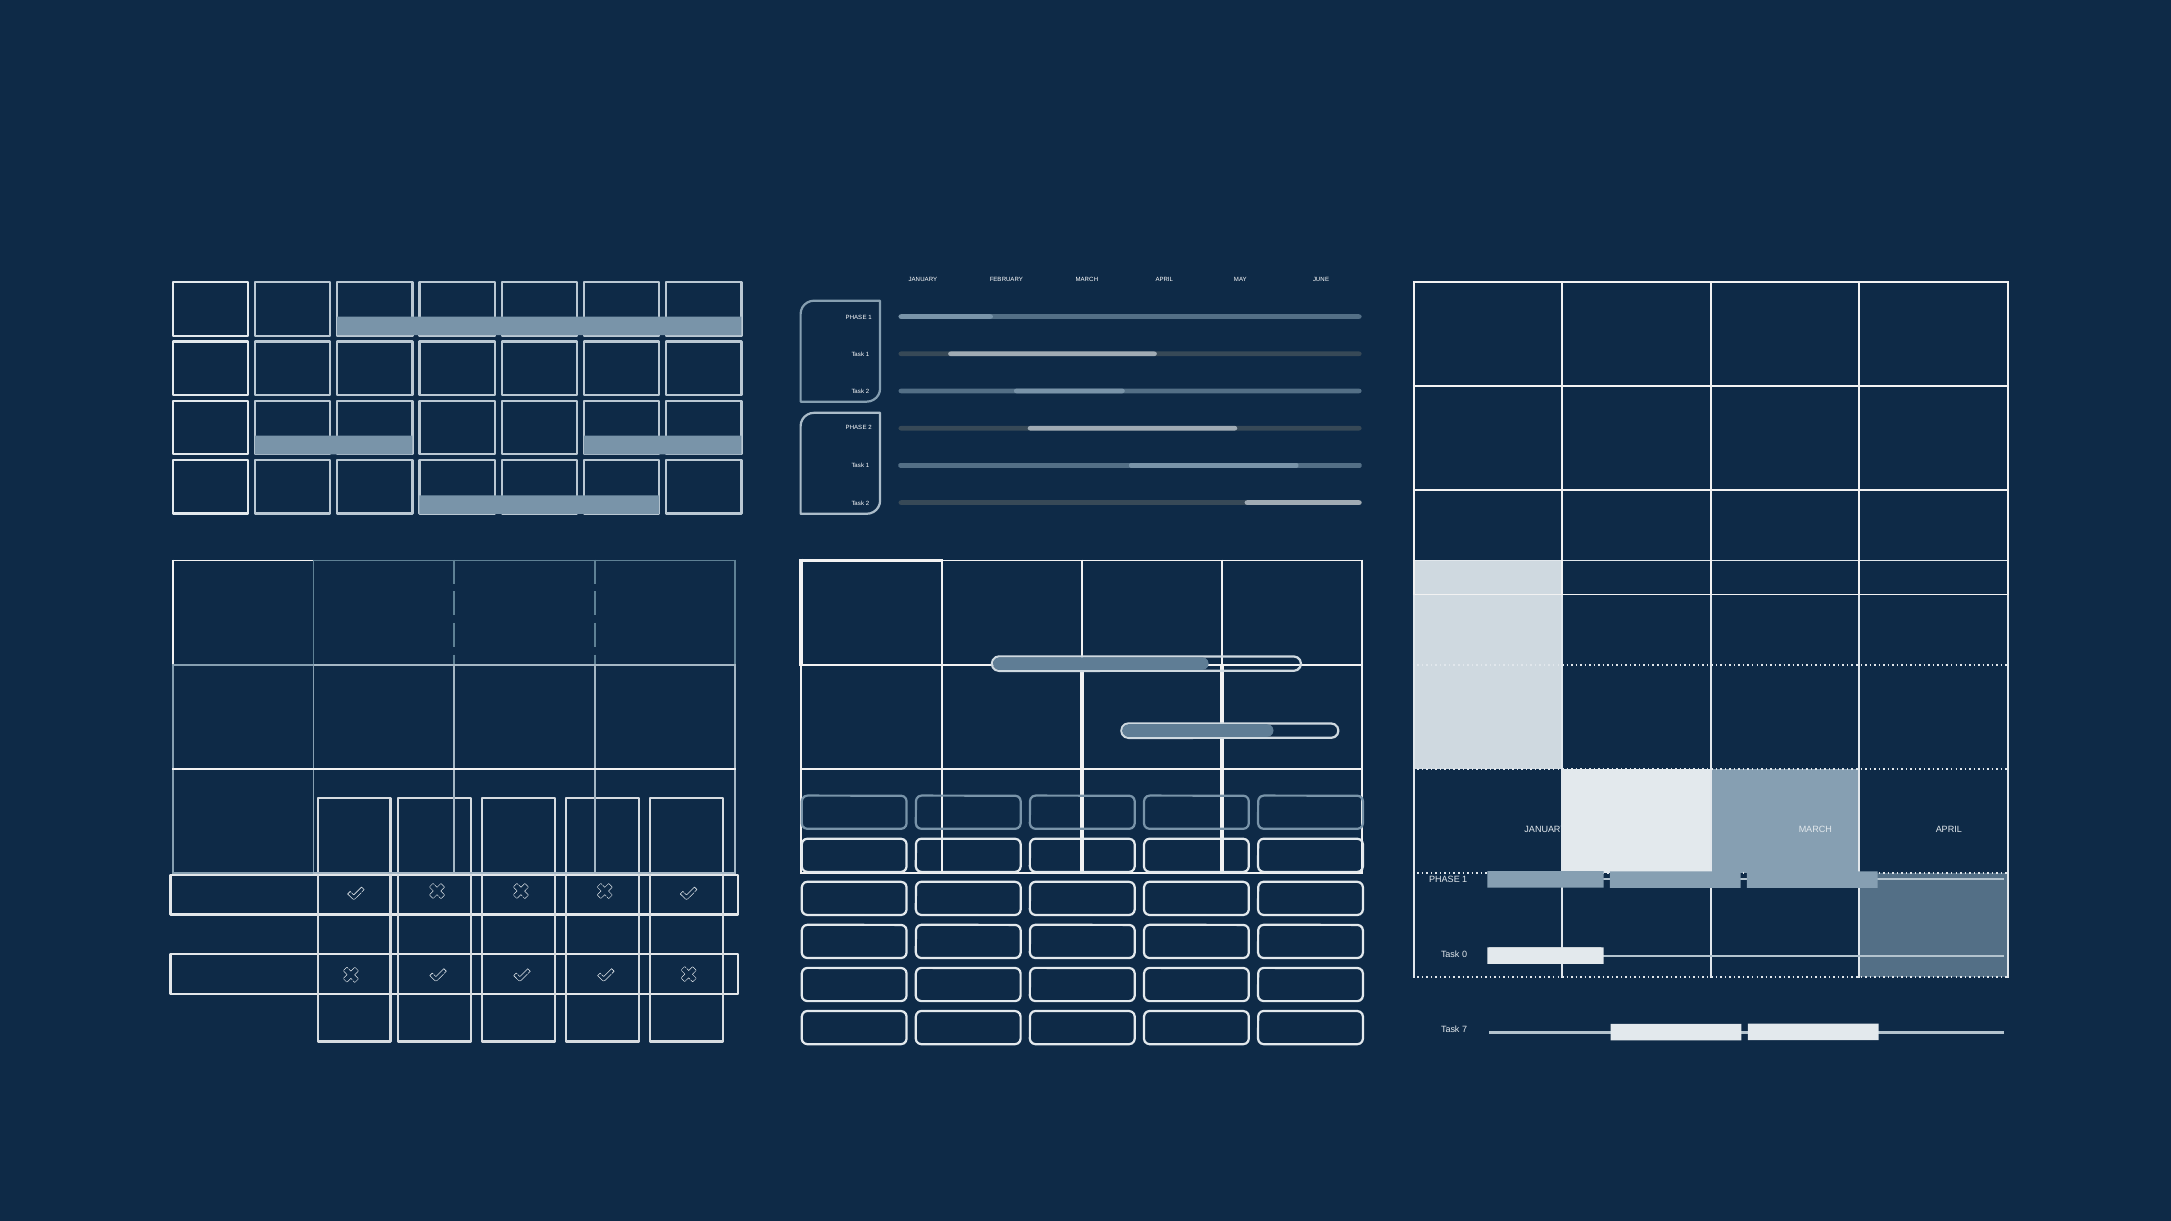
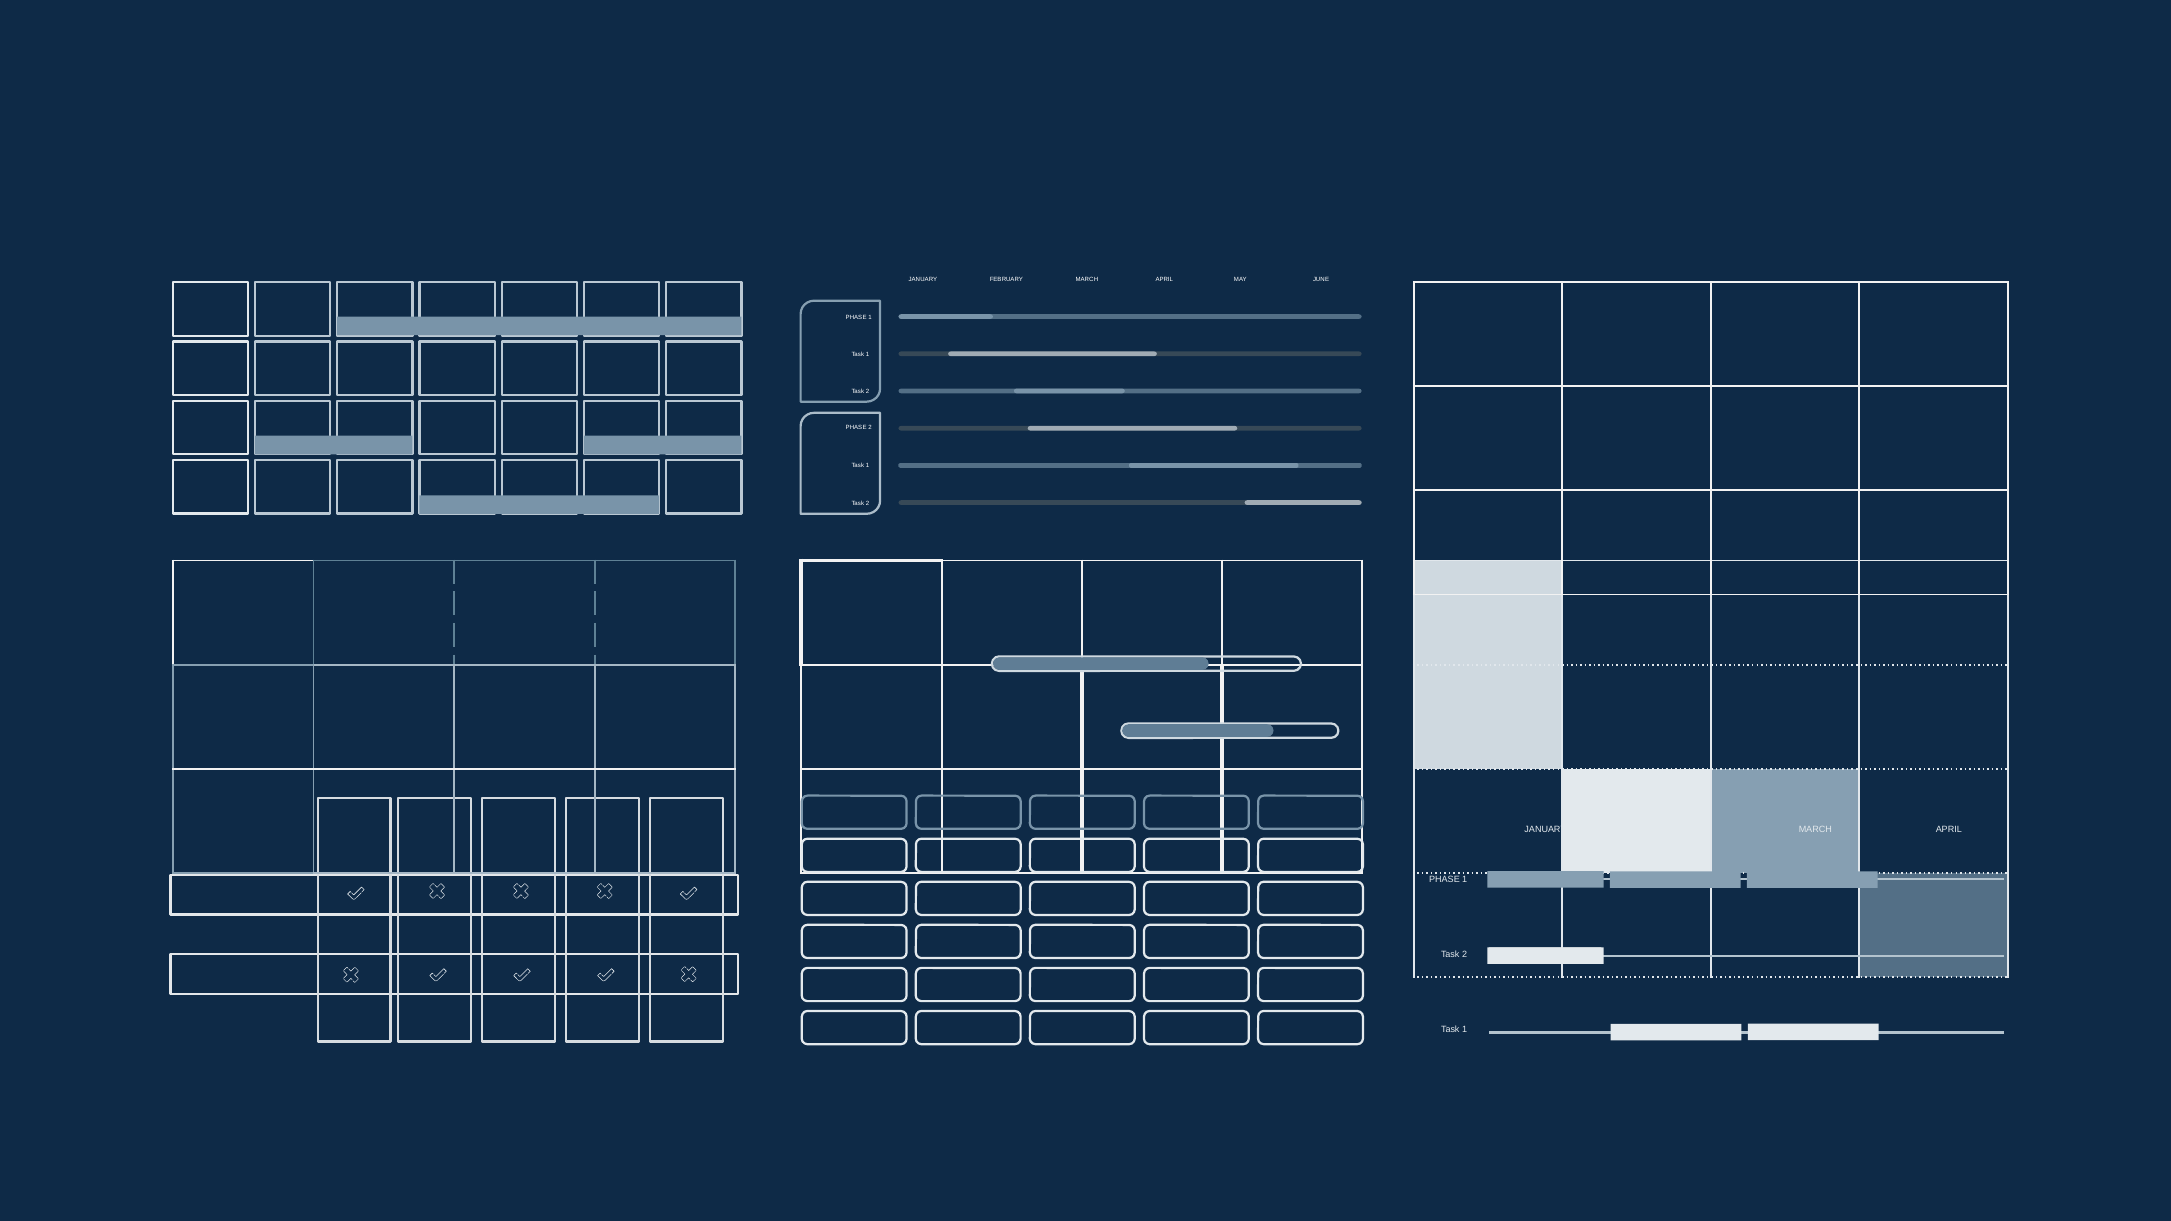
0: 0 -> 2 (1465, 955)
7: 7 -> 1 (1465, 1030)
